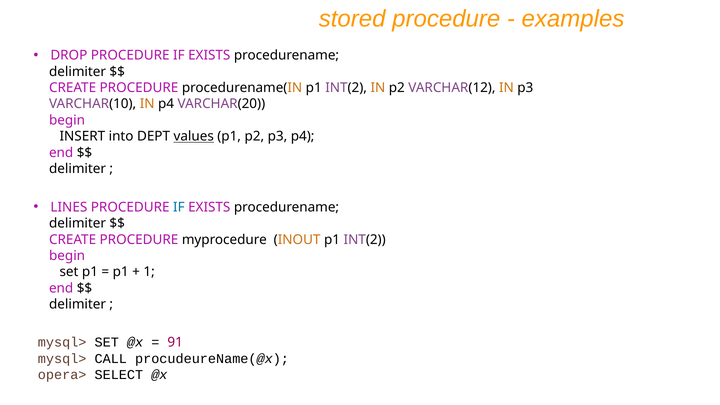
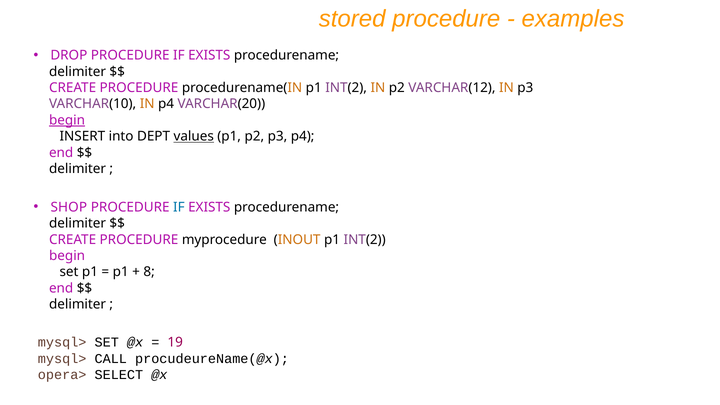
begin underline: none -> present (67, 120)
LINES: LINES -> SHOP (69, 207)
1: 1 -> 8 (149, 272)
91: 91 -> 19 (175, 343)
